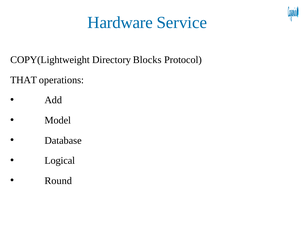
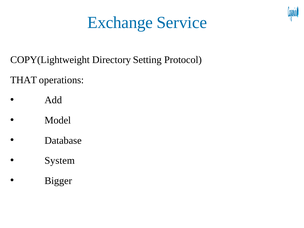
Hardware: Hardware -> Exchange (120, 22)
Blocks: Blocks -> Setting (147, 60)
Logical: Logical -> System (60, 161)
Round: Round -> Bigger (58, 181)
